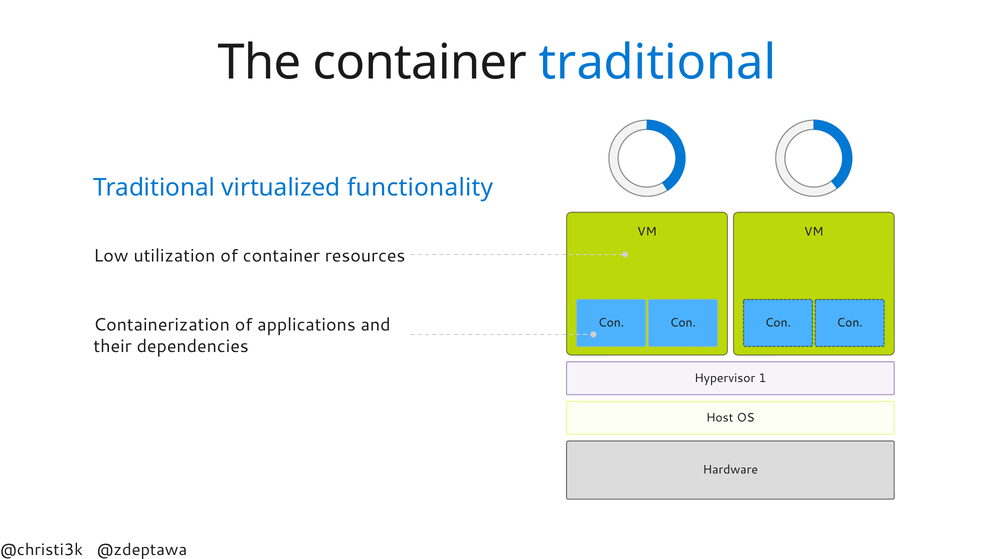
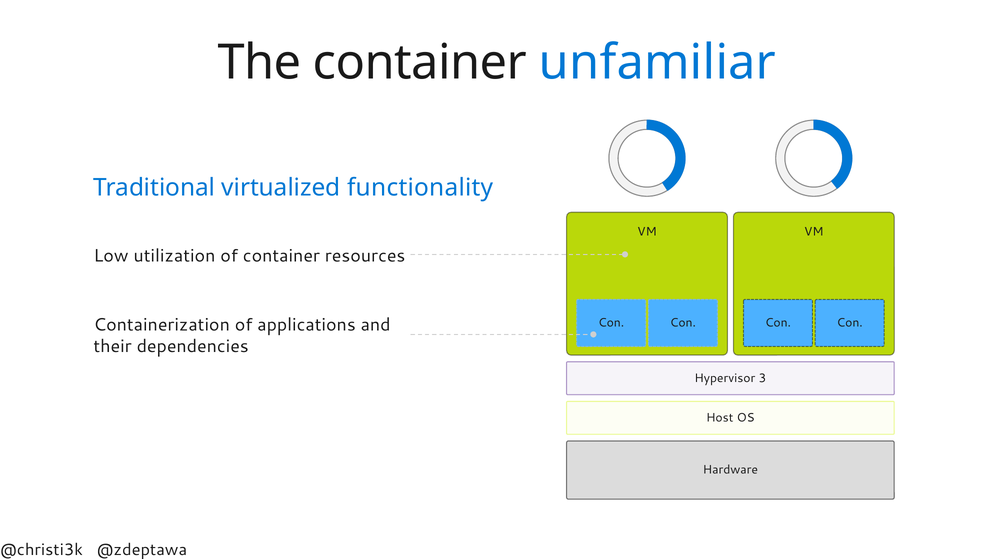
container traditional: traditional -> unfamiliar (657, 63)
1: 1 -> 3 (762, 378)
